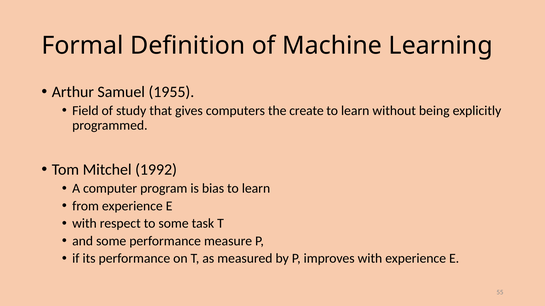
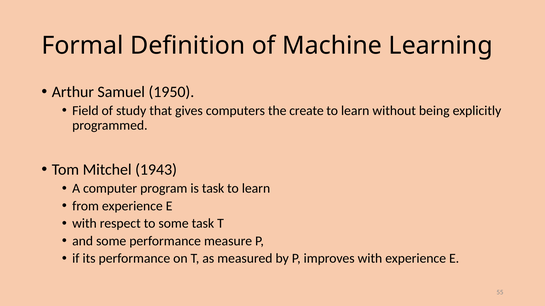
1955: 1955 -> 1950 (171, 92)
1992: 1992 -> 1943 (156, 170)
is bias: bias -> task (213, 189)
